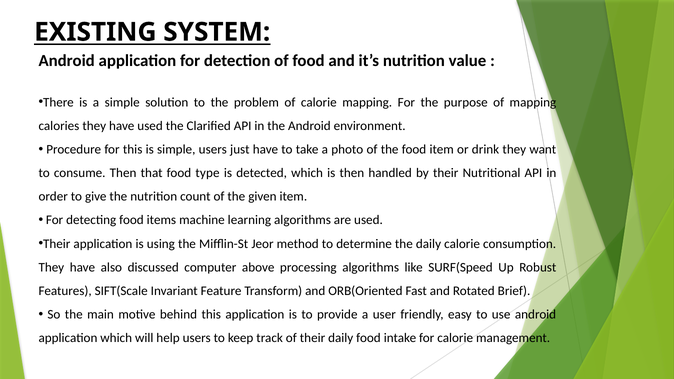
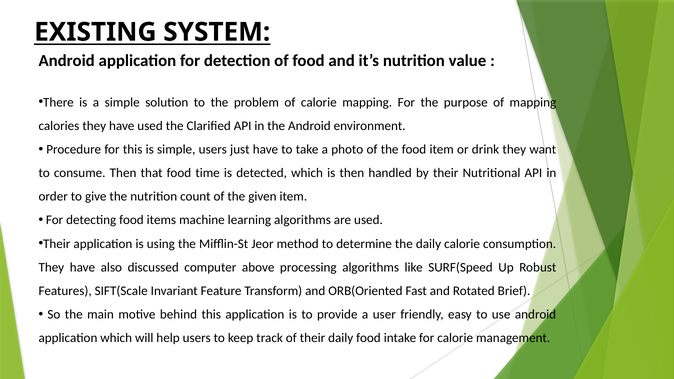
type: type -> time (208, 173)
